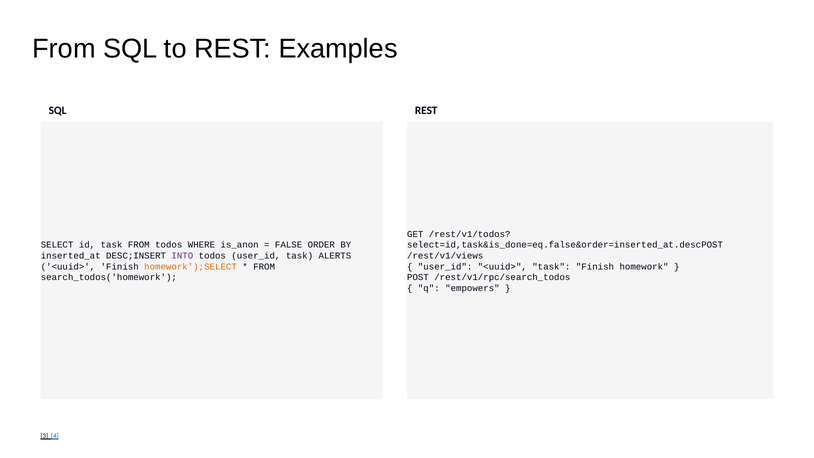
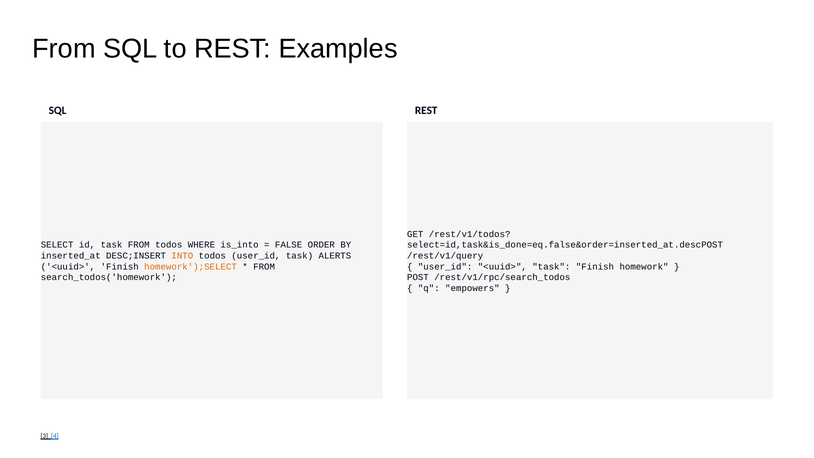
is_anon: is_anon -> is_into (240, 245)
INTO colour: purple -> orange (182, 256)
/rest/v1/views: /rest/v1/views -> /rest/v1/query (445, 256)
